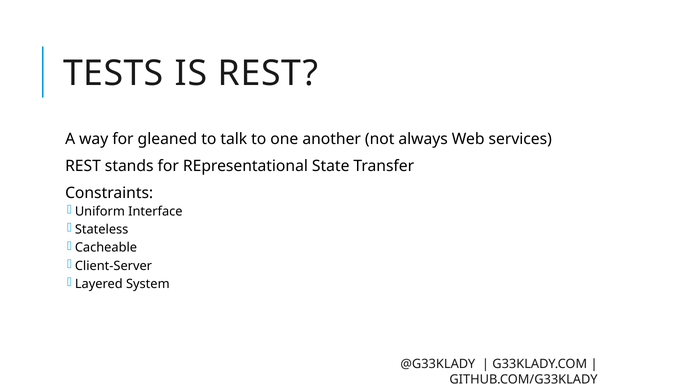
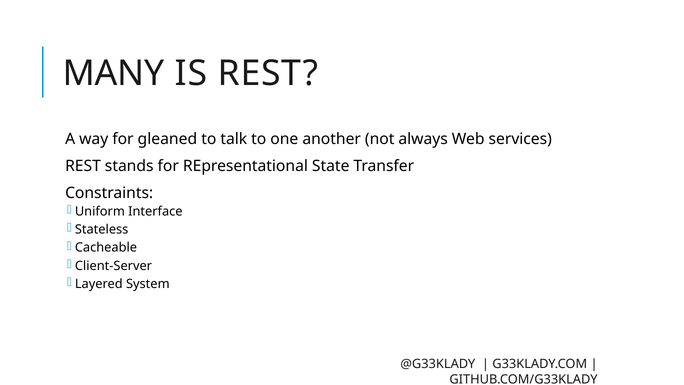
TESTS: TESTS -> MANY (114, 73)
